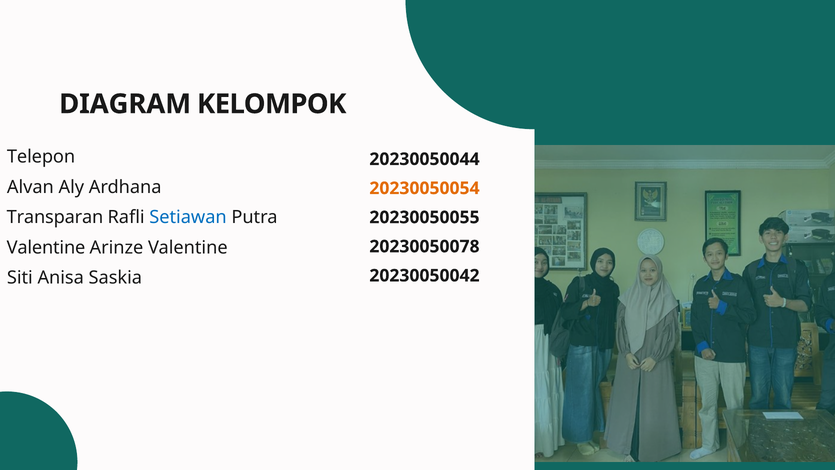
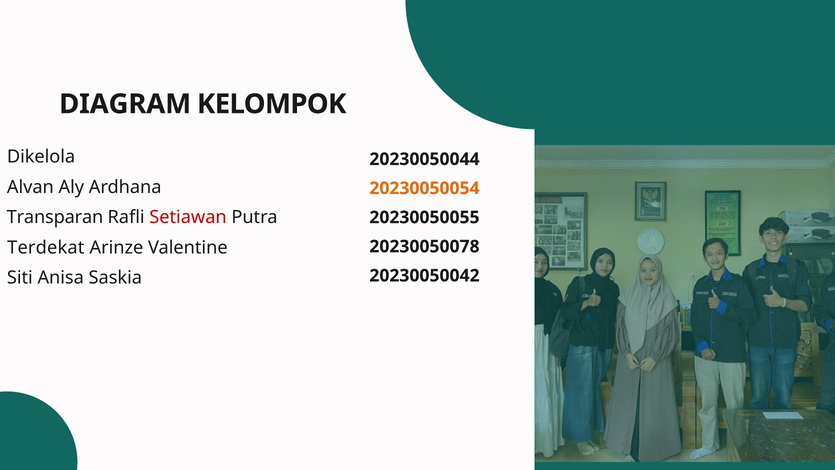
Telepon: Telepon -> Dikelola (41, 157)
Setiawan colour: blue -> red (188, 217)
Valentine: Valentine -> Terdekat (46, 247)
